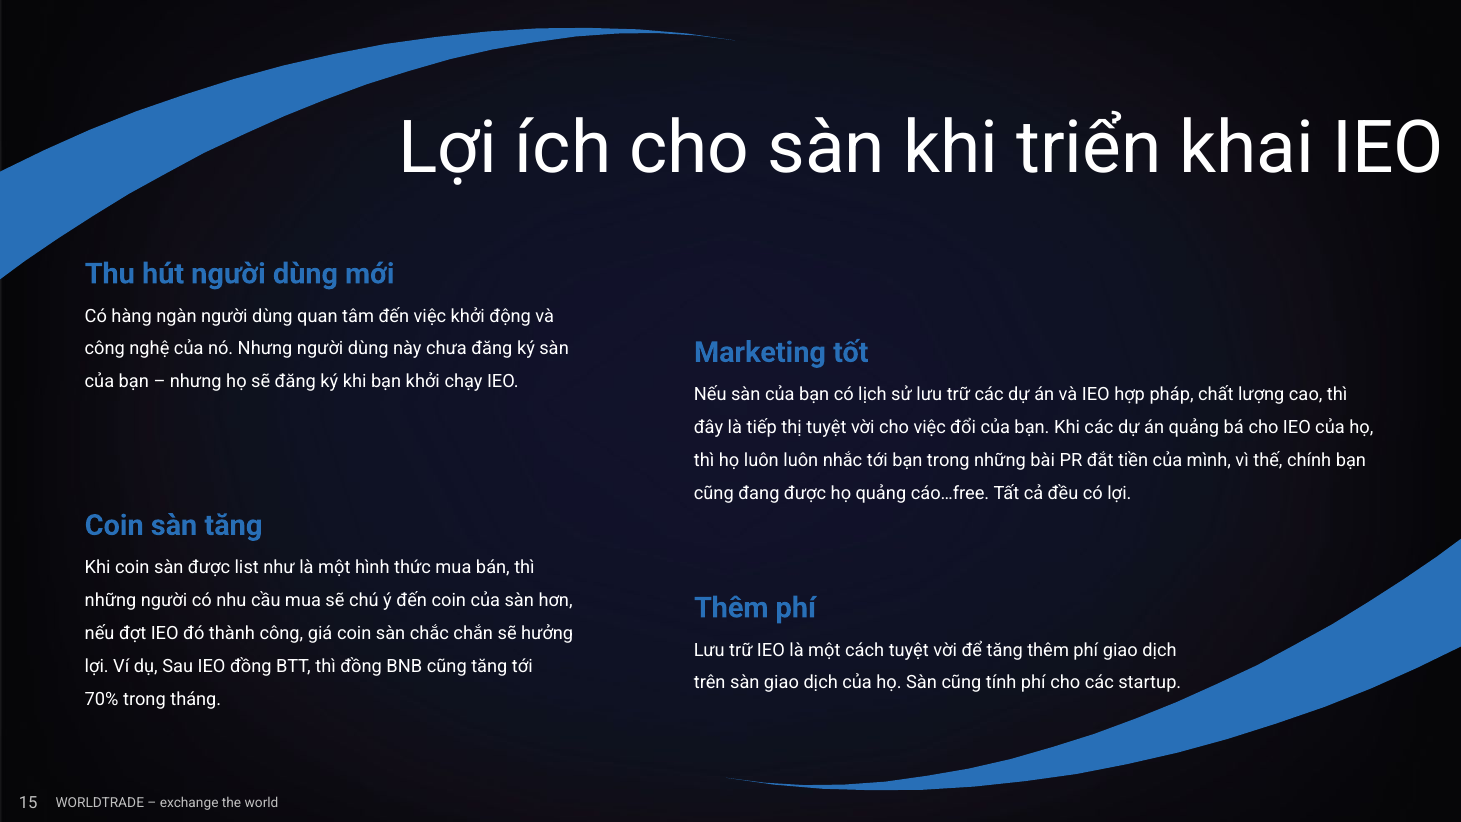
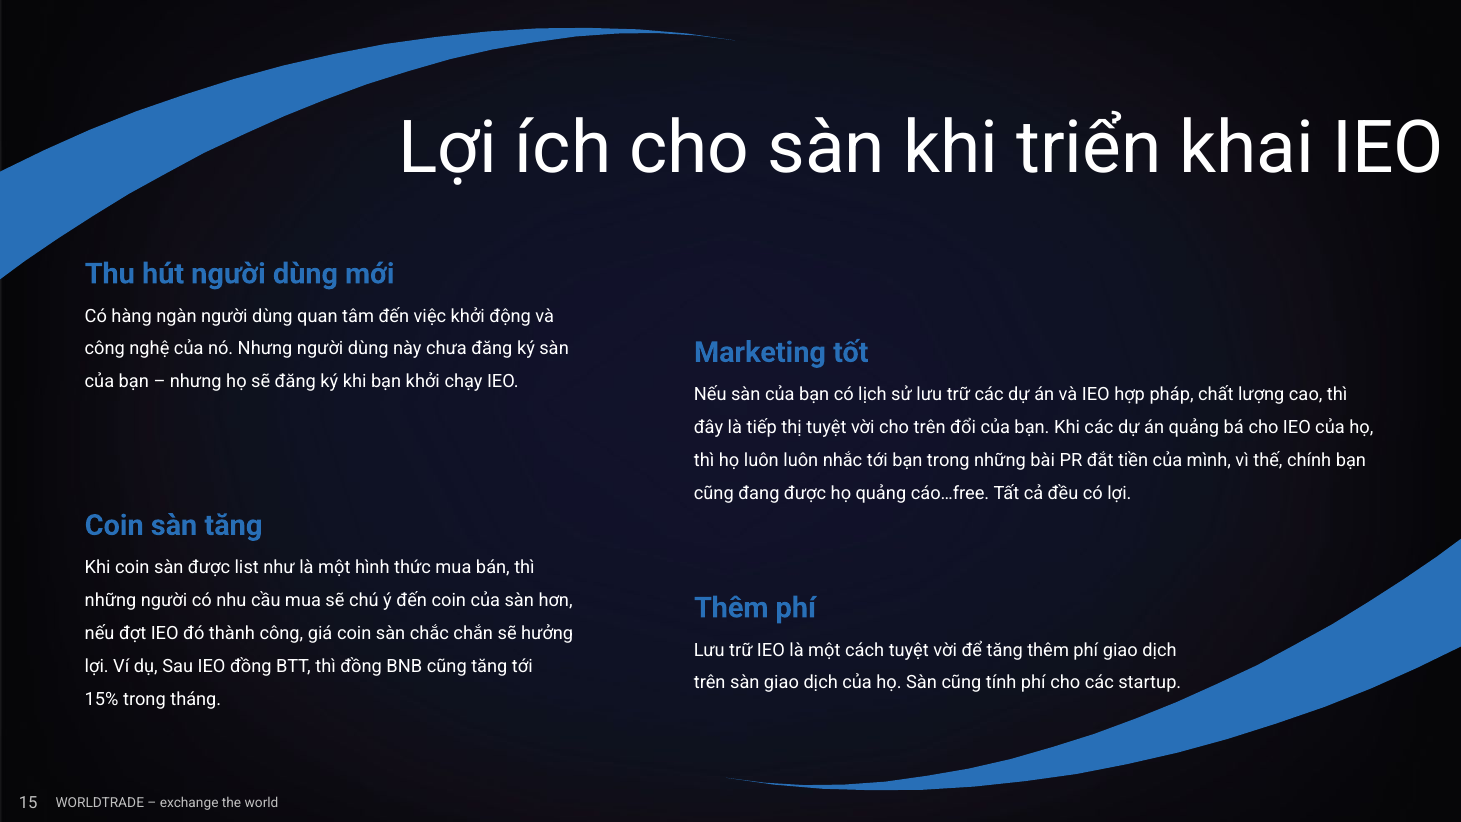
cho việc: việc -> trên (930, 427)
70%: 70% -> 15% (102, 699)
